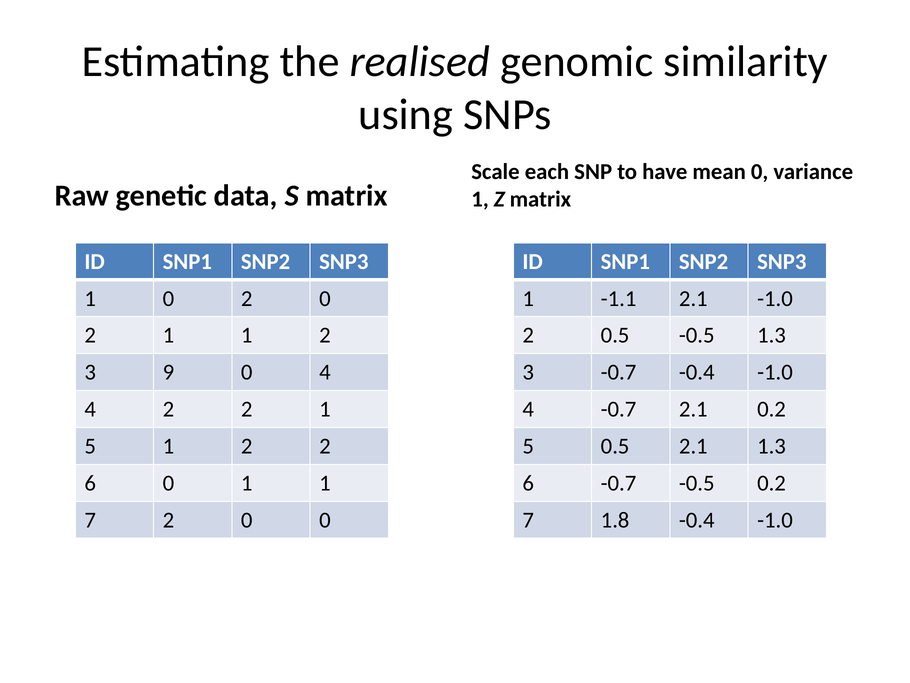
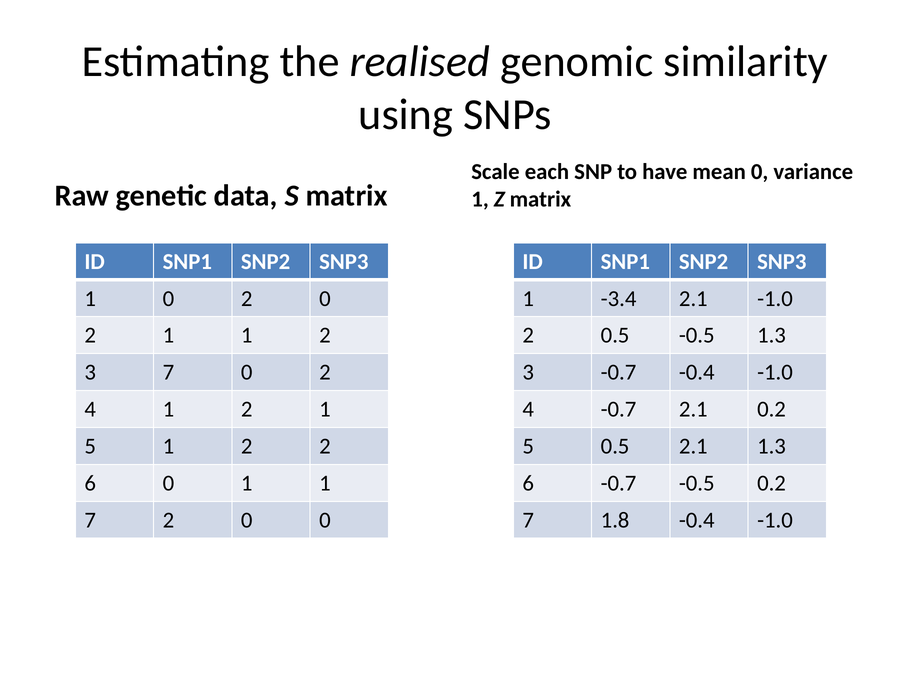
-1.1: -1.1 -> -3.4 (619, 298)
3 9: 9 -> 7 (168, 372)
4: 4 -> 2 (325, 372)
4 2: 2 -> 1 (168, 409)
